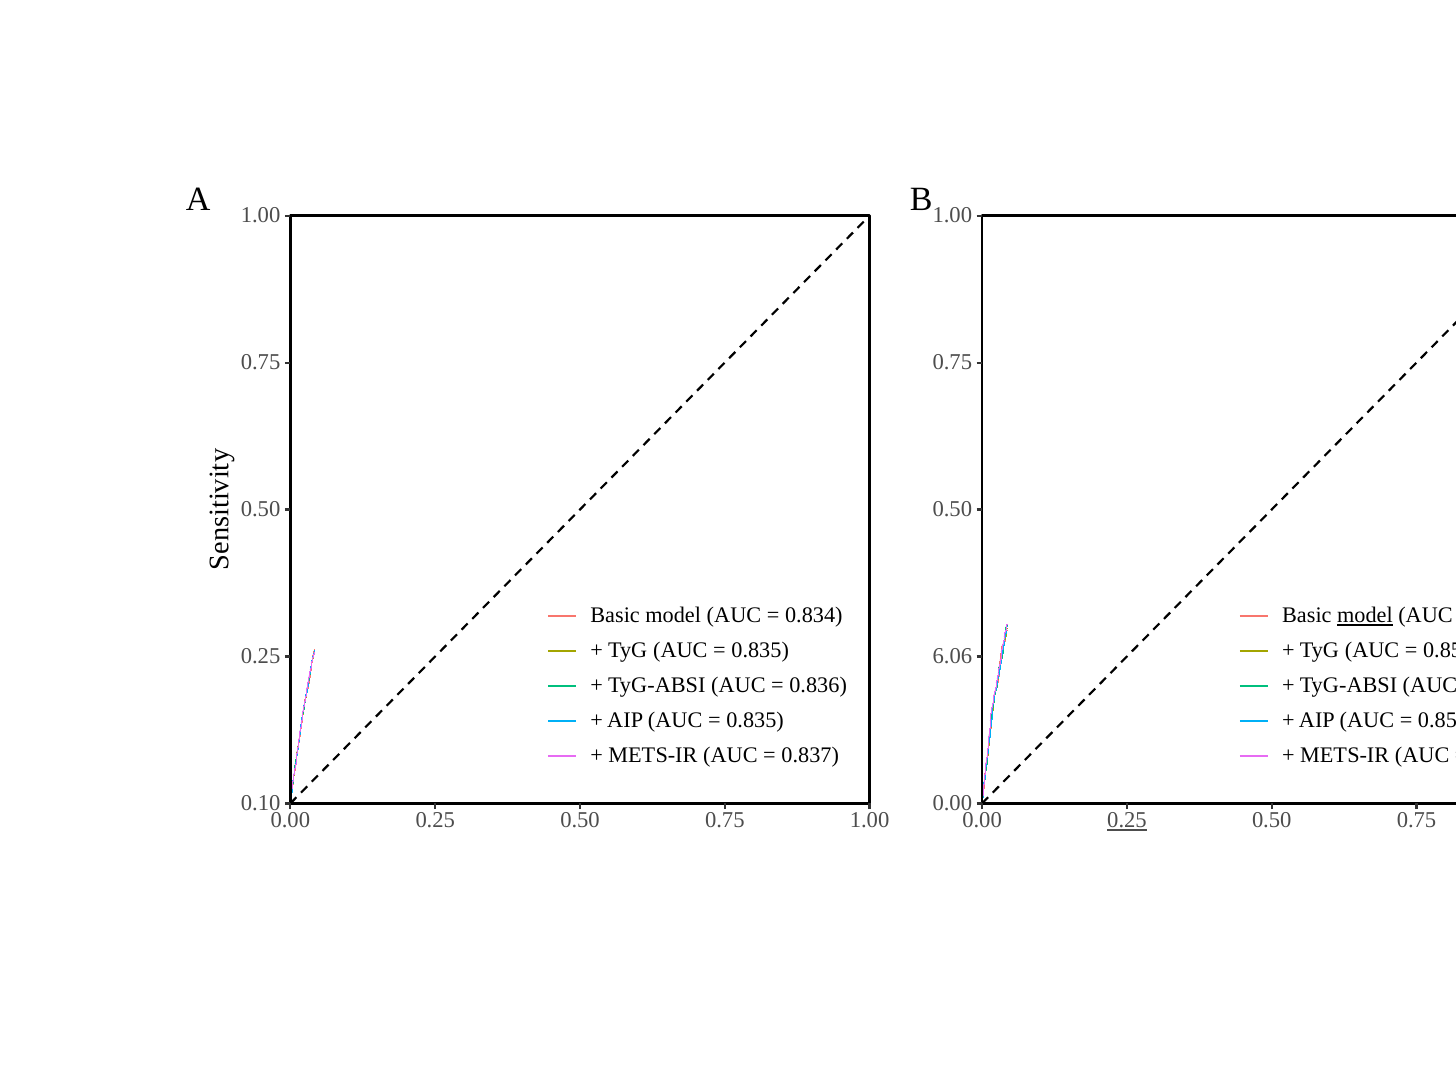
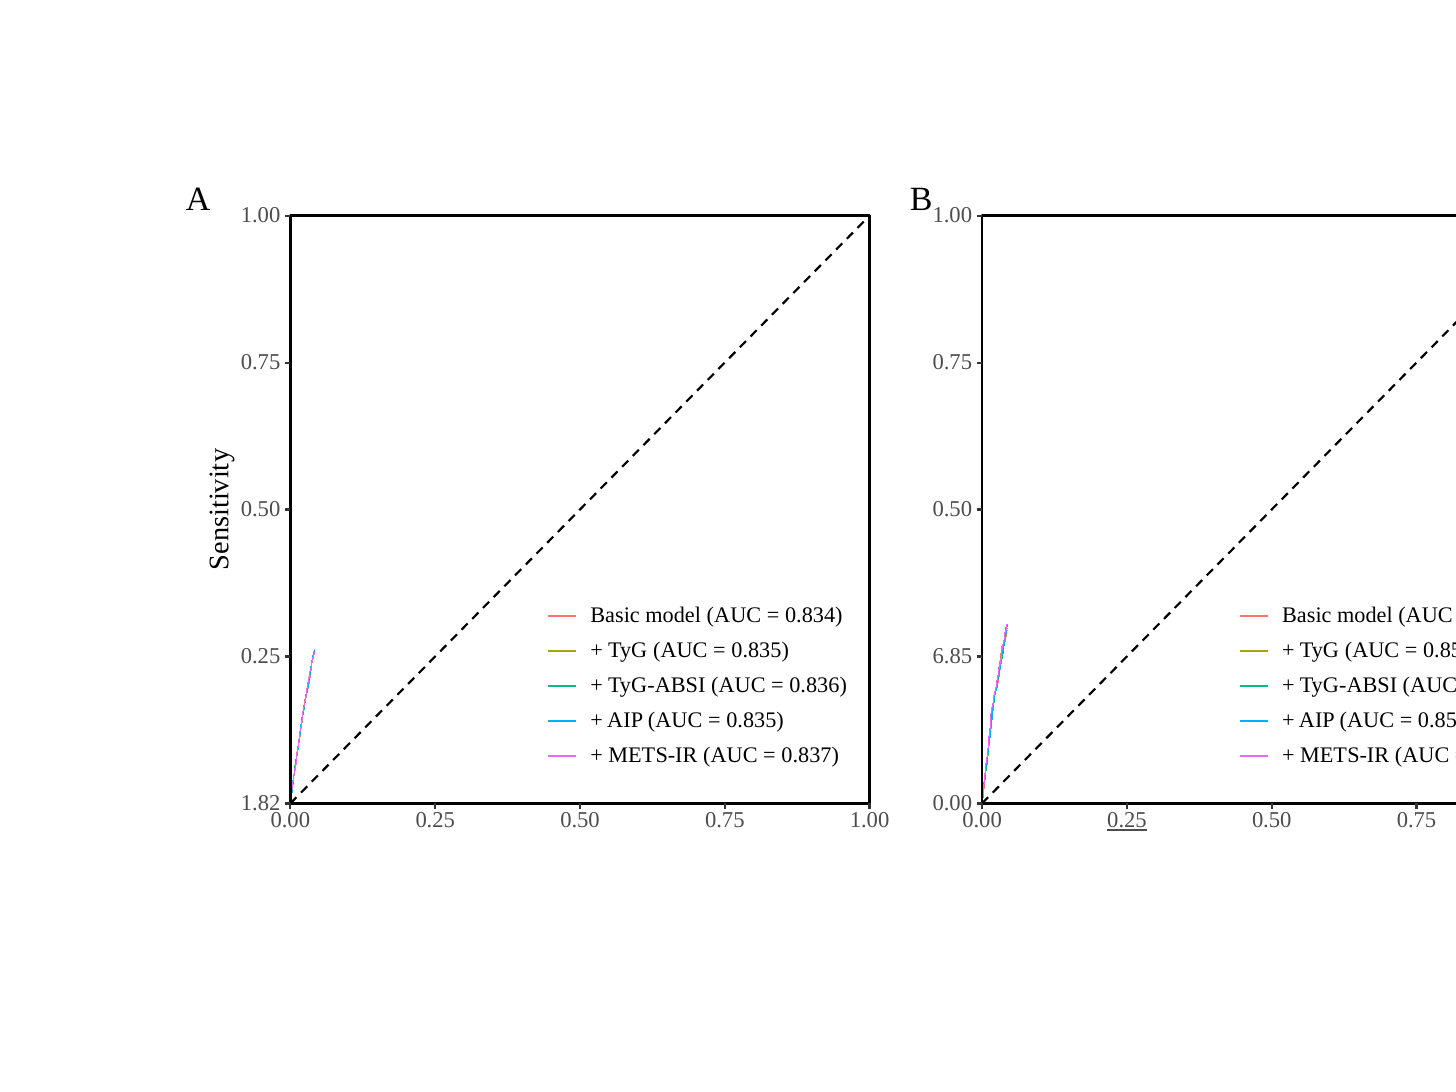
model underline: present -> none (1365, 615)
6.06: 6.06 -> 6.85 (952, 656)
0.10: 0.10 -> 1.82 (261, 803)
